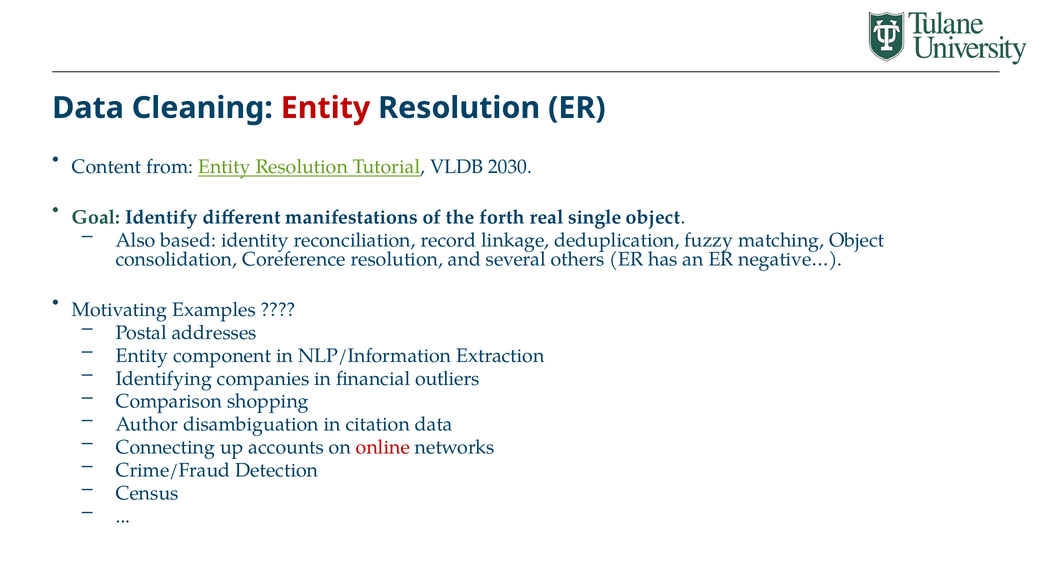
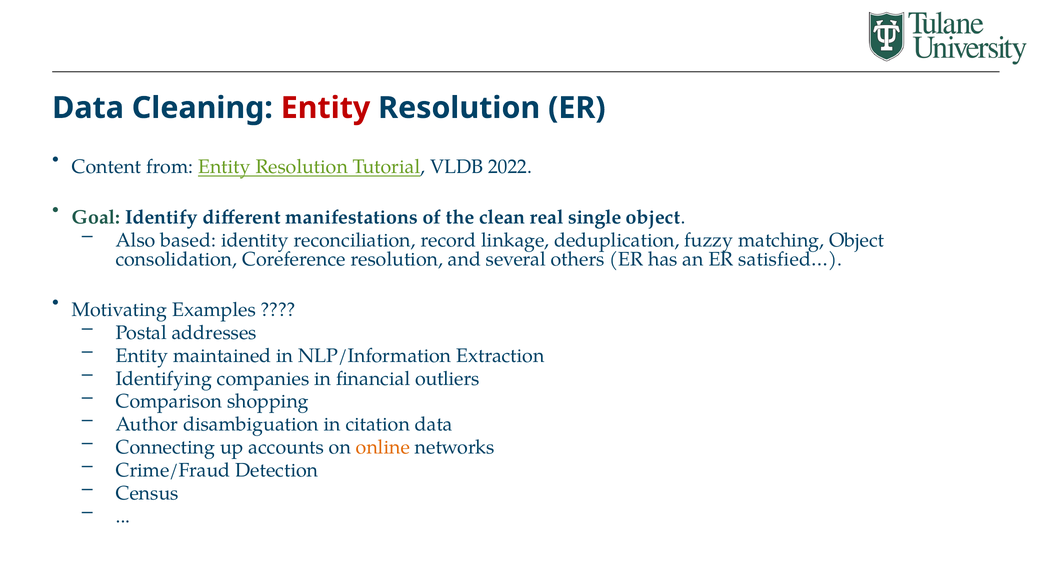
2030: 2030 -> 2022 (510, 167)
forth: forth -> clean (502, 217)
negative…: negative… -> satisfied… (790, 259)
component: component -> maintained (222, 355)
online colour: red -> orange (383, 447)
